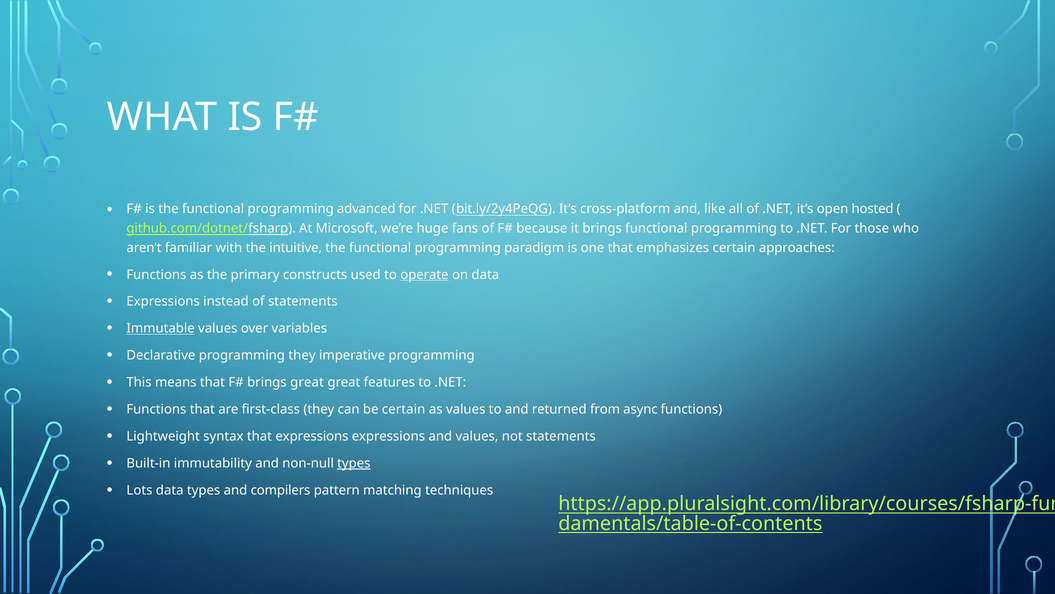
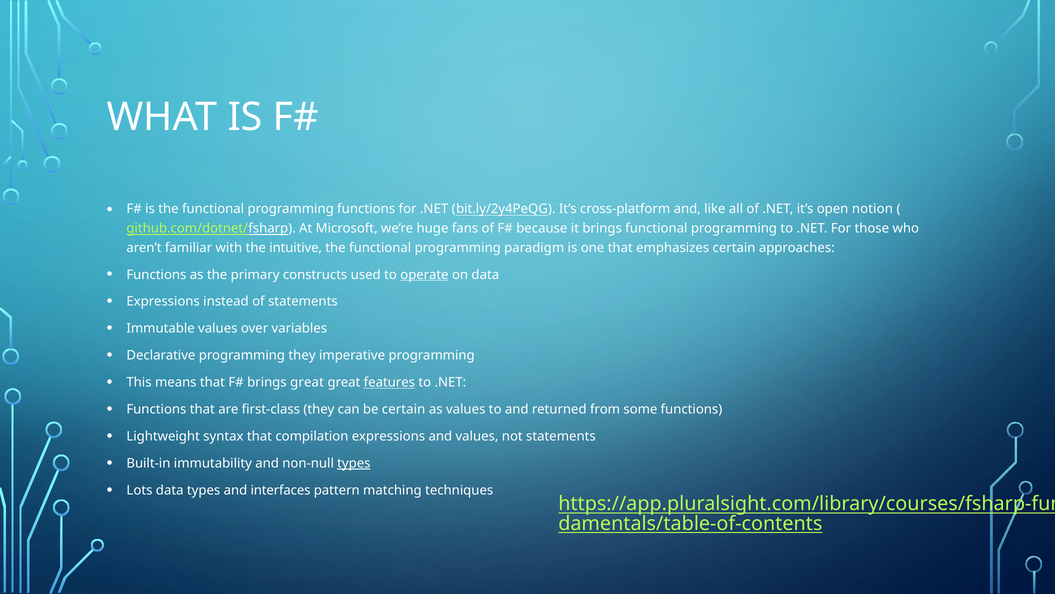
programming advanced: advanced -> functions (366, 209)
hosted: hosted -> notion (872, 209)
Immutable underline: present -> none (161, 328)
features underline: none -> present (389, 382)
async: async -> some (640, 409)
that expressions: expressions -> compilation (312, 436)
compilers: compilers -> interfaces (281, 490)
